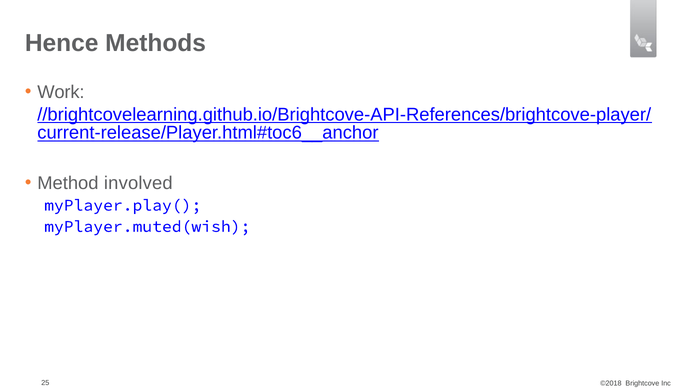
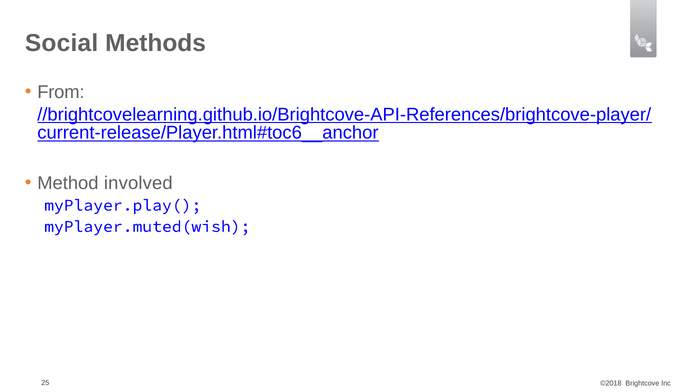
Hence: Hence -> Social (62, 43)
Work: Work -> From (61, 92)
